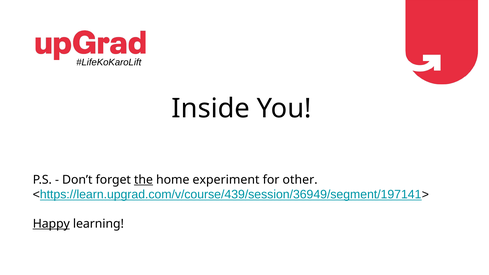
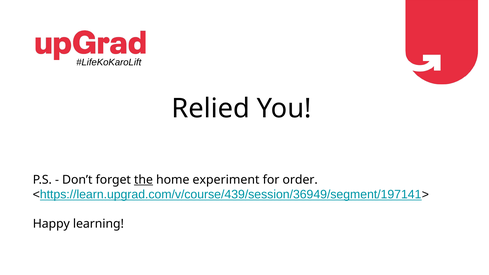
Inside: Inside -> Relied (211, 108)
other: other -> order (300, 180)
Happy underline: present -> none (51, 224)
